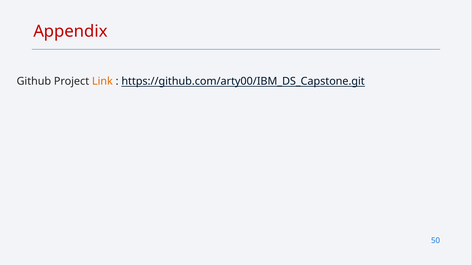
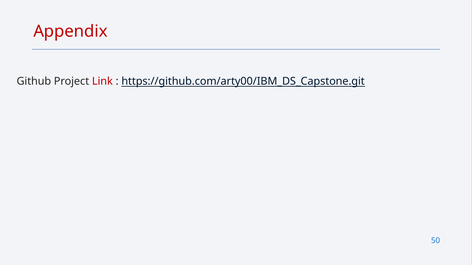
Link colour: orange -> red (102, 82)
